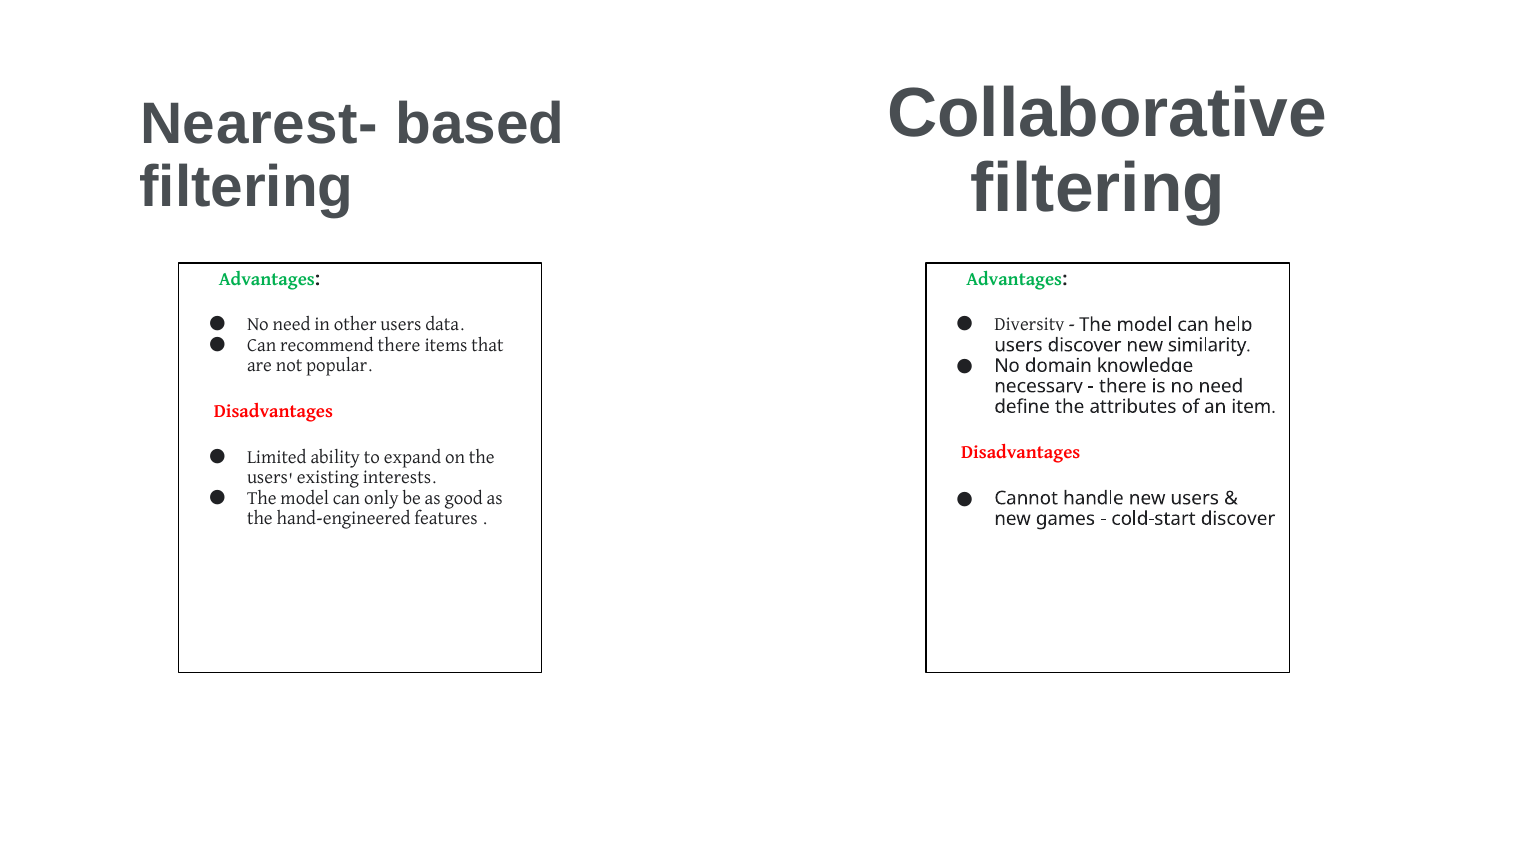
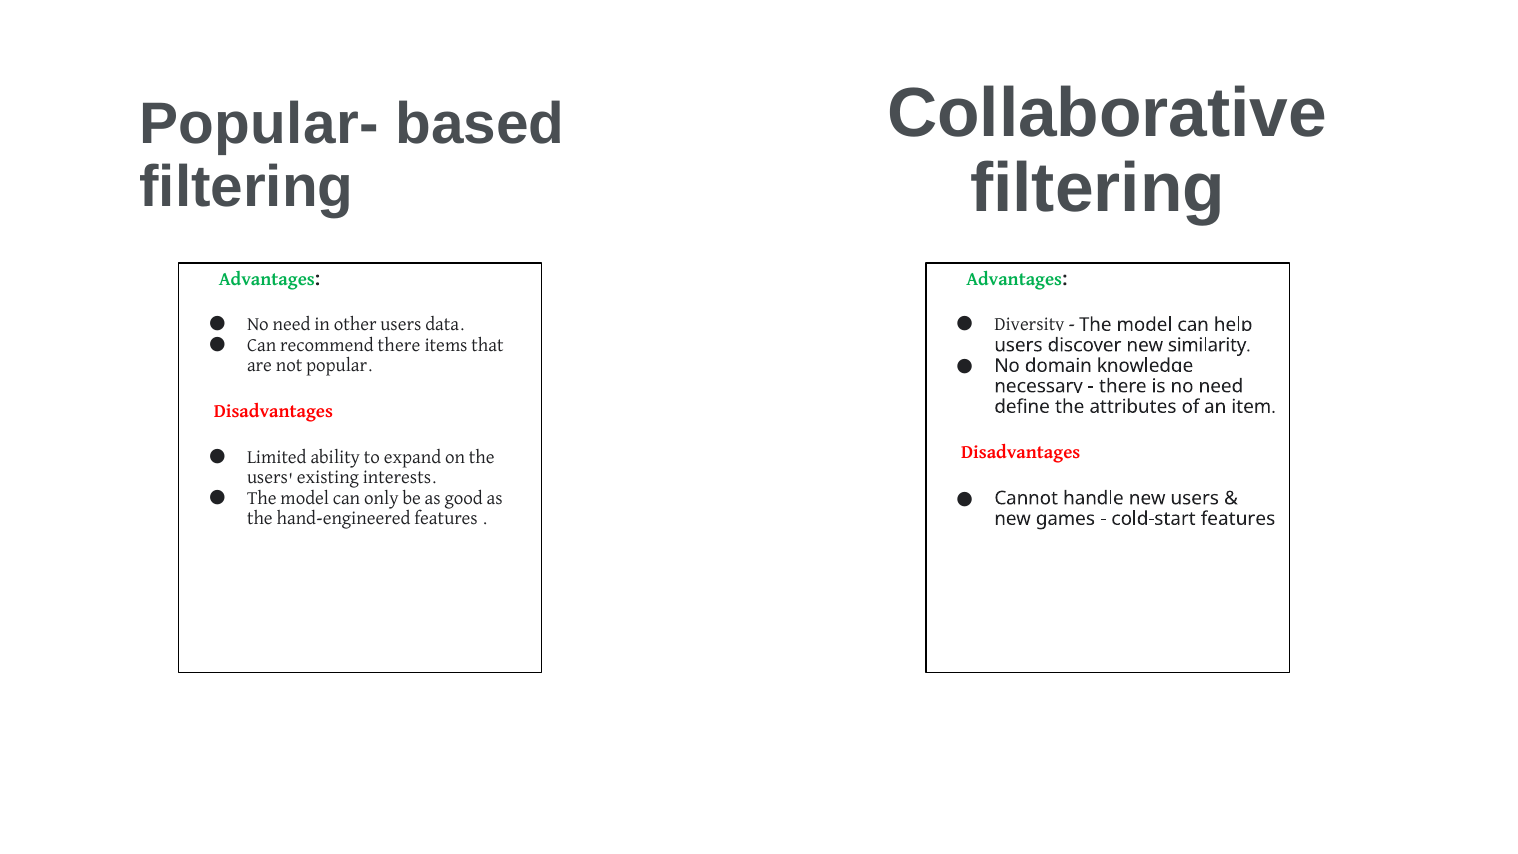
Nearest-: Nearest- -> Popular- (259, 124)
cold-start discover: discover -> features (1238, 518)
